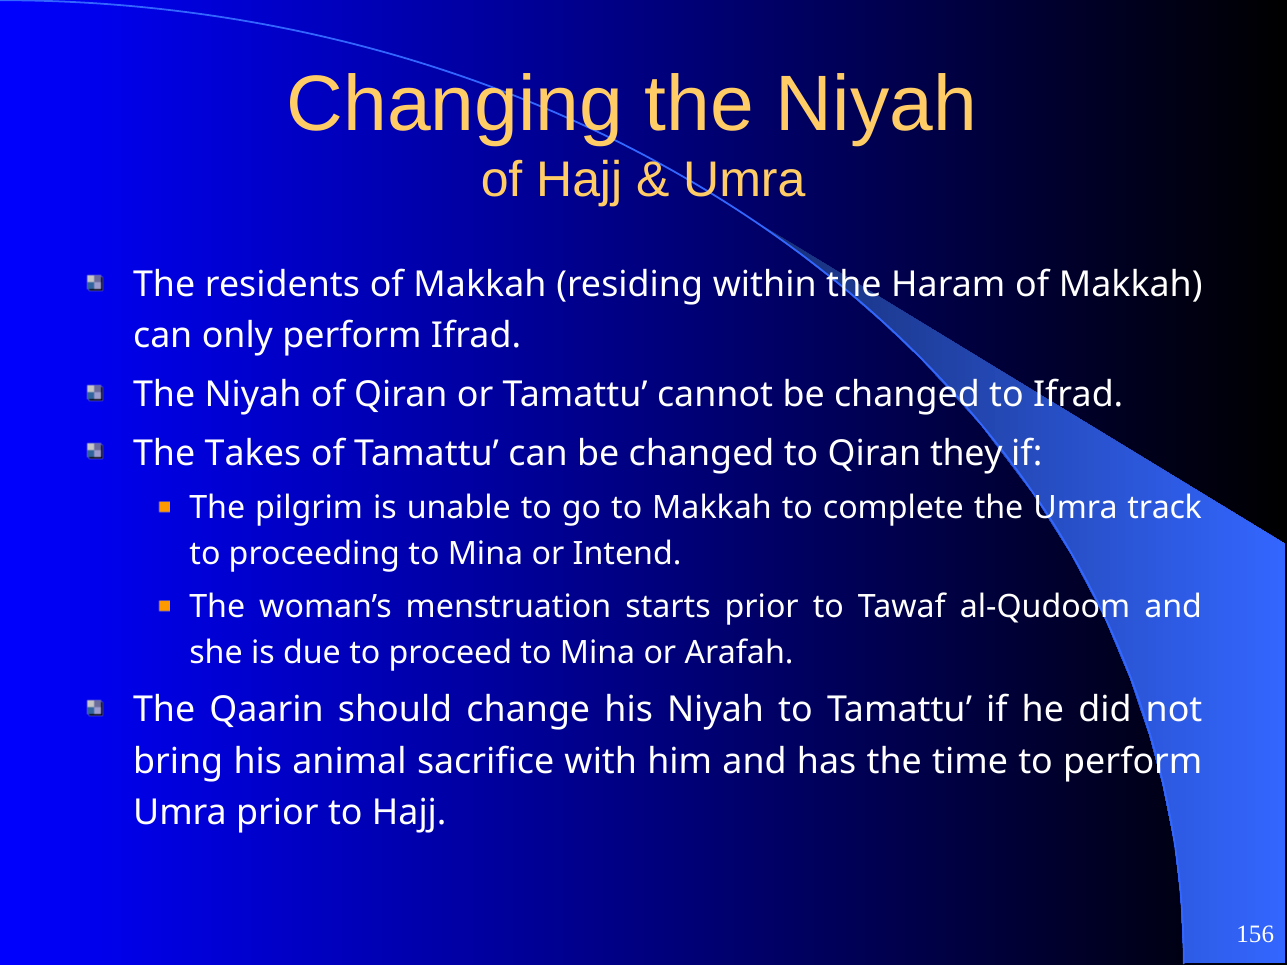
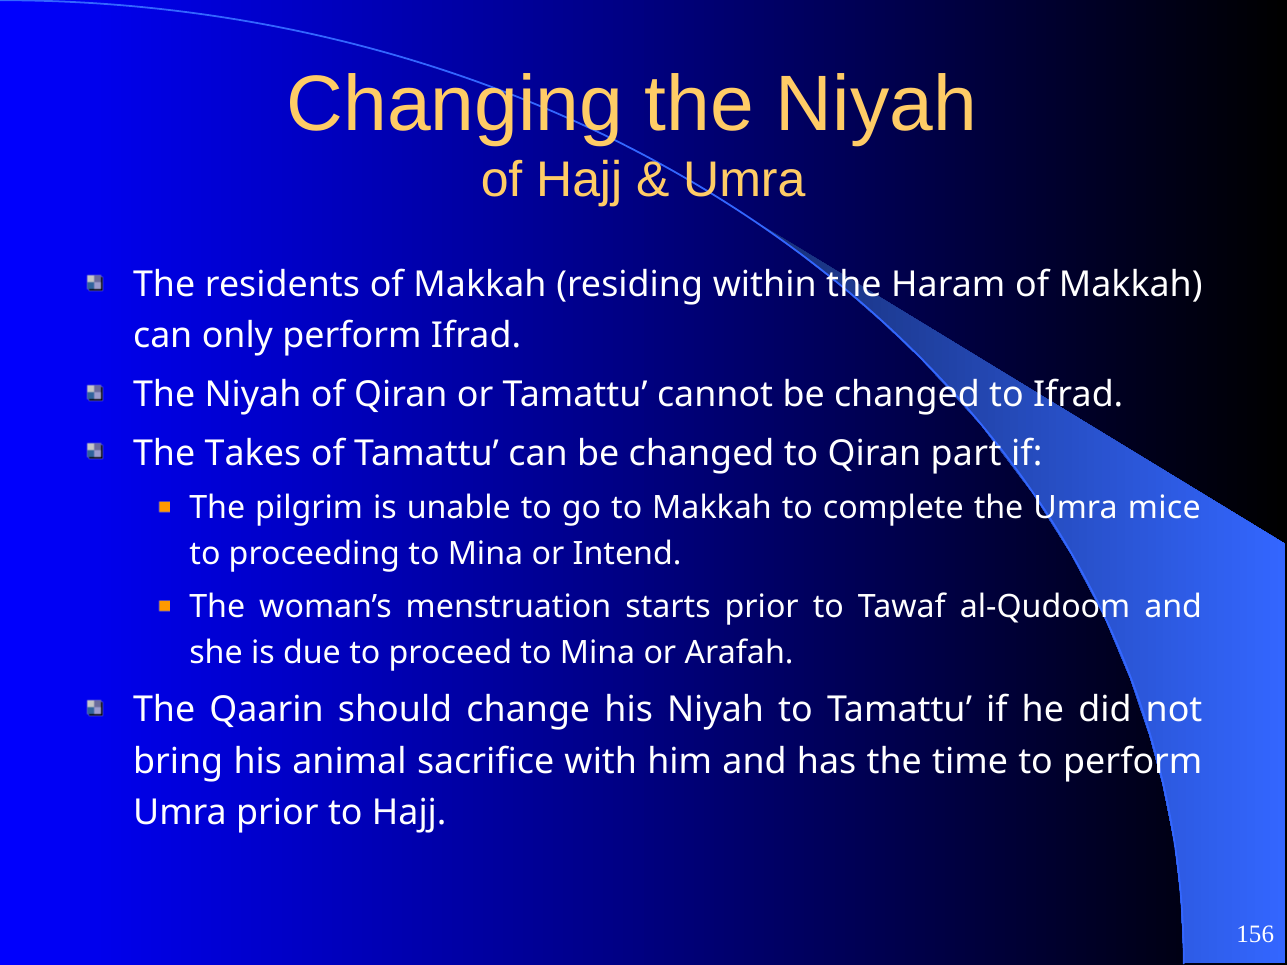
they: they -> part (966, 453)
track: track -> mice (1164, 508)
